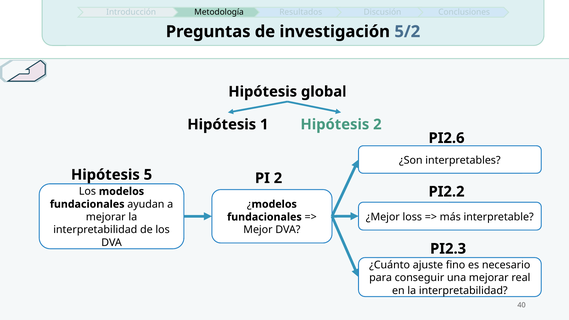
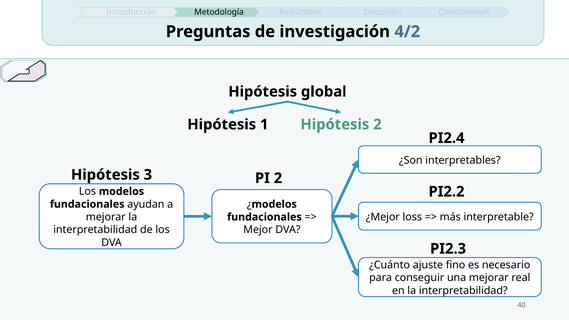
5/2: 5/2 -> 4/2 (407, 32)
PI2.6: PI2.6 -> PI2.4 (447, 138)
5: 5 -> 3 (148, 175)
